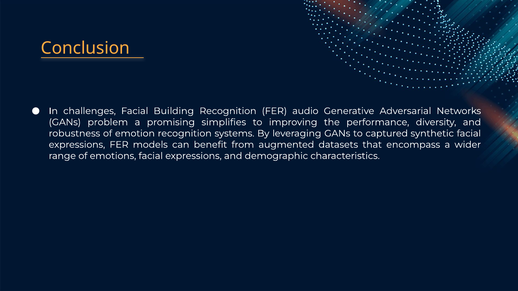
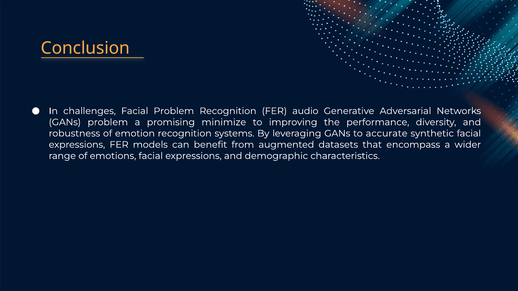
Facial Building: Building -> Problem (174, 111)
simplifies: simplifies -> minimize (224, 122)
captured: captured -> accurate (387, 134)
